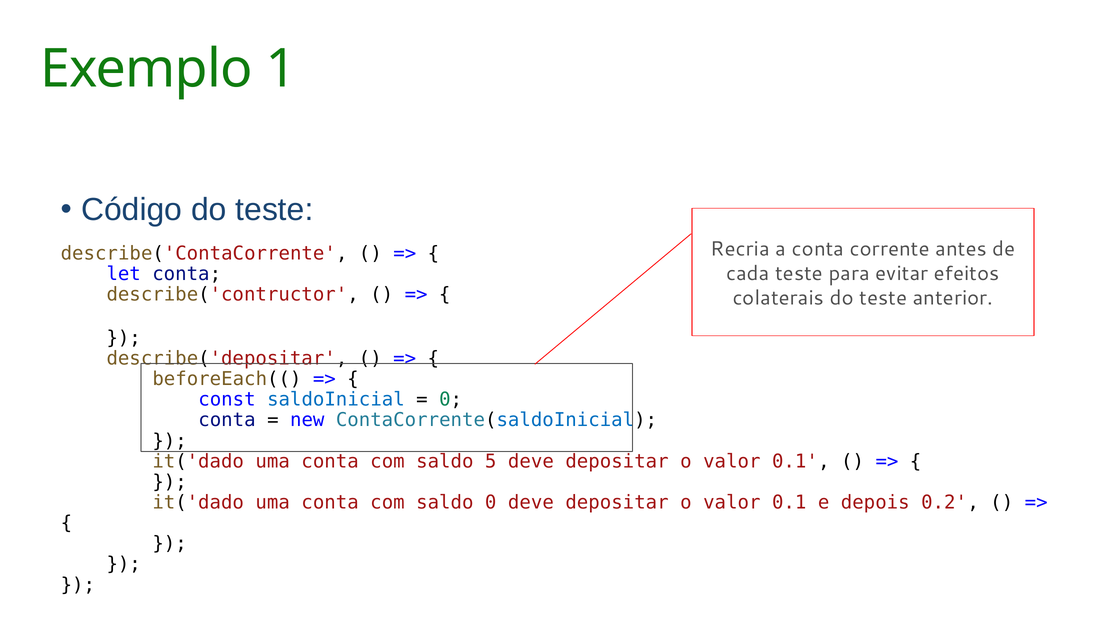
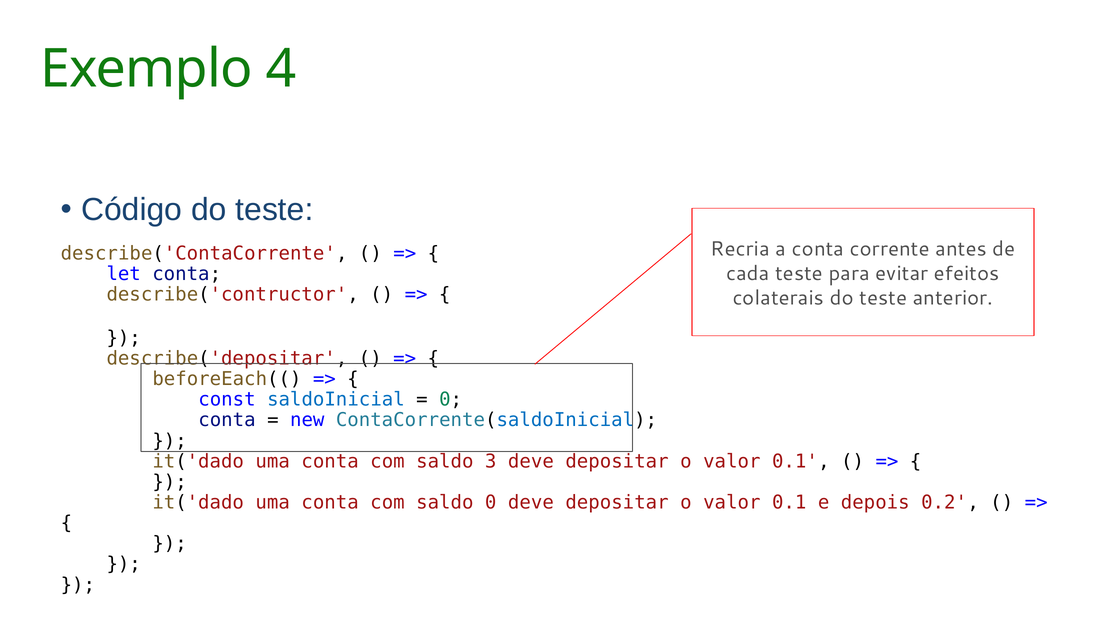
1: 1 -> 4 (281, 69)
5: 5 -> 3 (491, 461)
